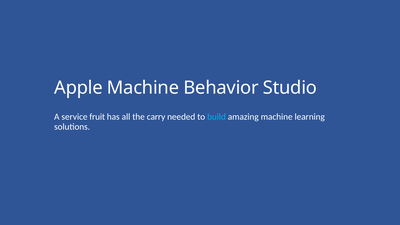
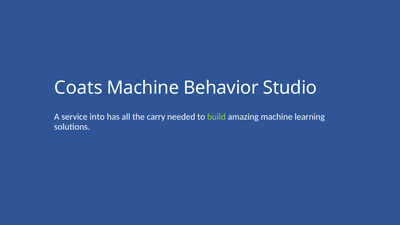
Apple: Apple -> Coats (78, 88)
fruit: fruit -> into (97, 117)
build colour: light blue -> light green (216, 117)
